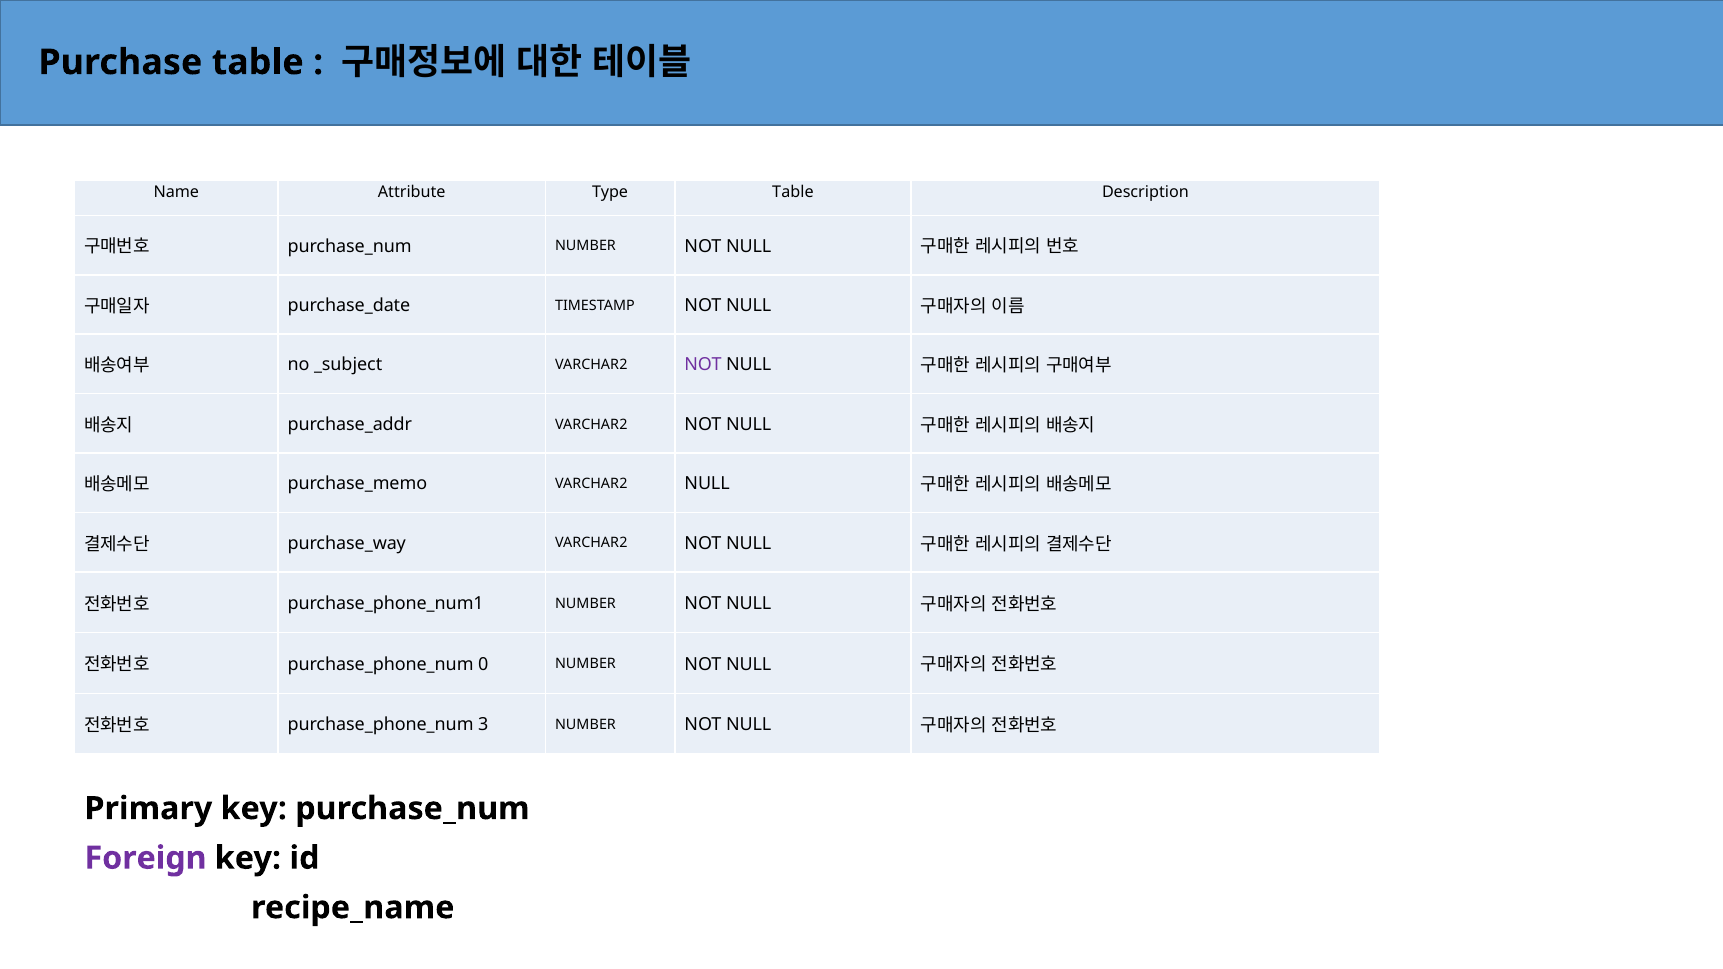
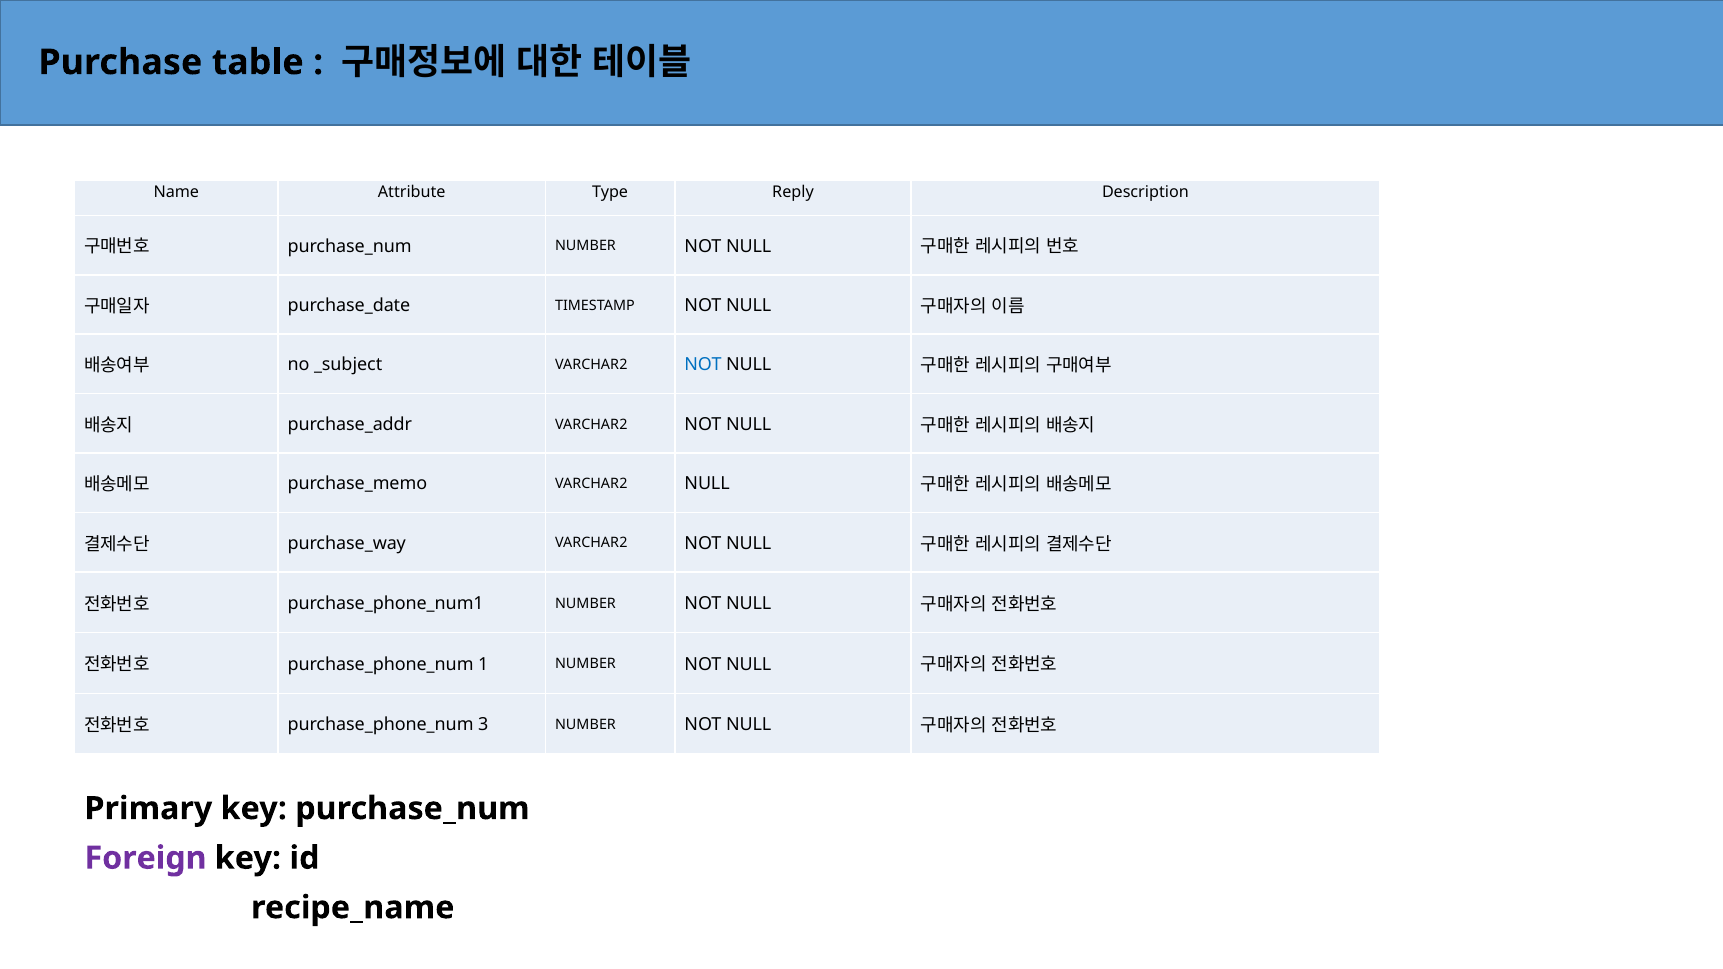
Type Table: Table -> Reply (793, 192)
NOT colour: purple -> blue (703, 365)
0: 0 -> 1 (483, 664)
